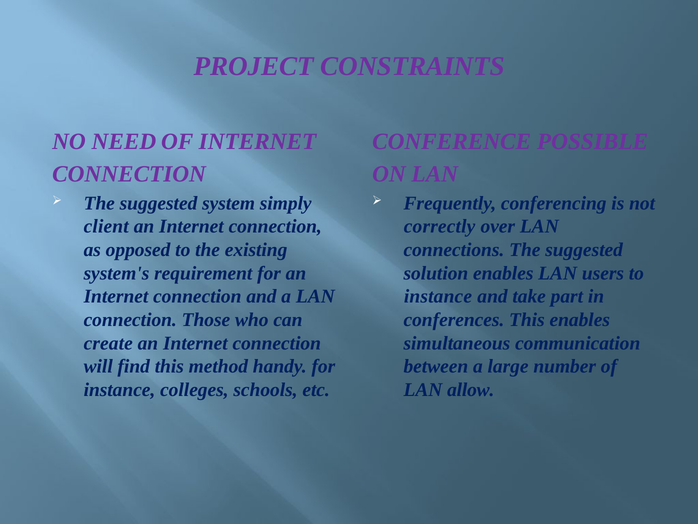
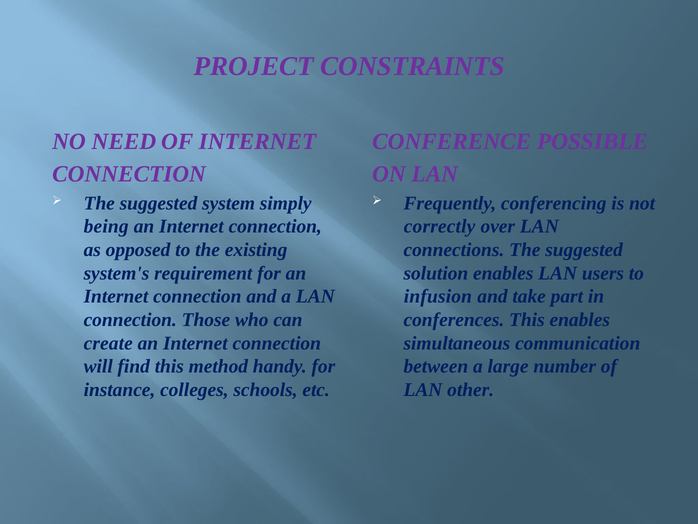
client: client -> being (106, 226)
instance: instance -> infusion (438, 296)
allow: allow -> other (471, 389)
